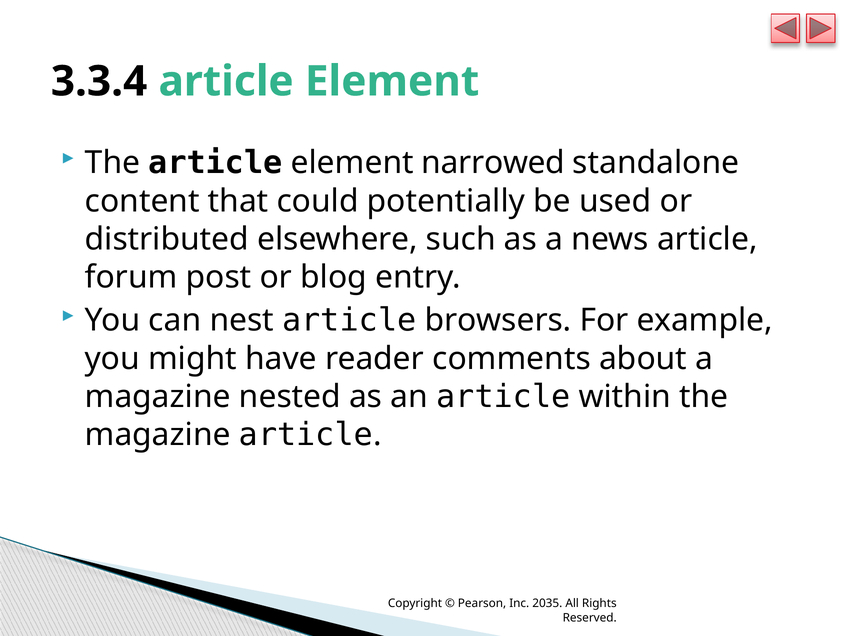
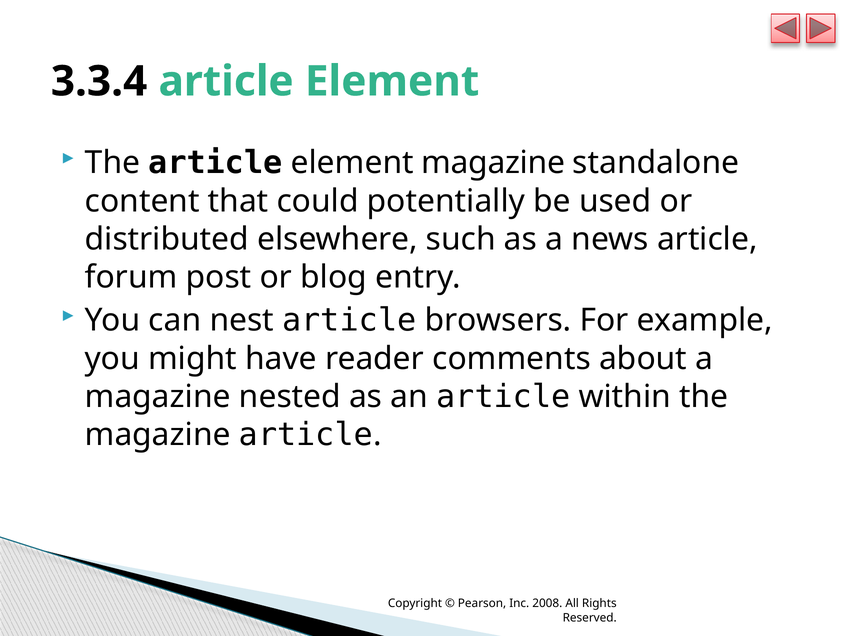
element narrowed: narrowed -> magazine (493, 163)
2035: 2035 -> 2008 (547, 604)
